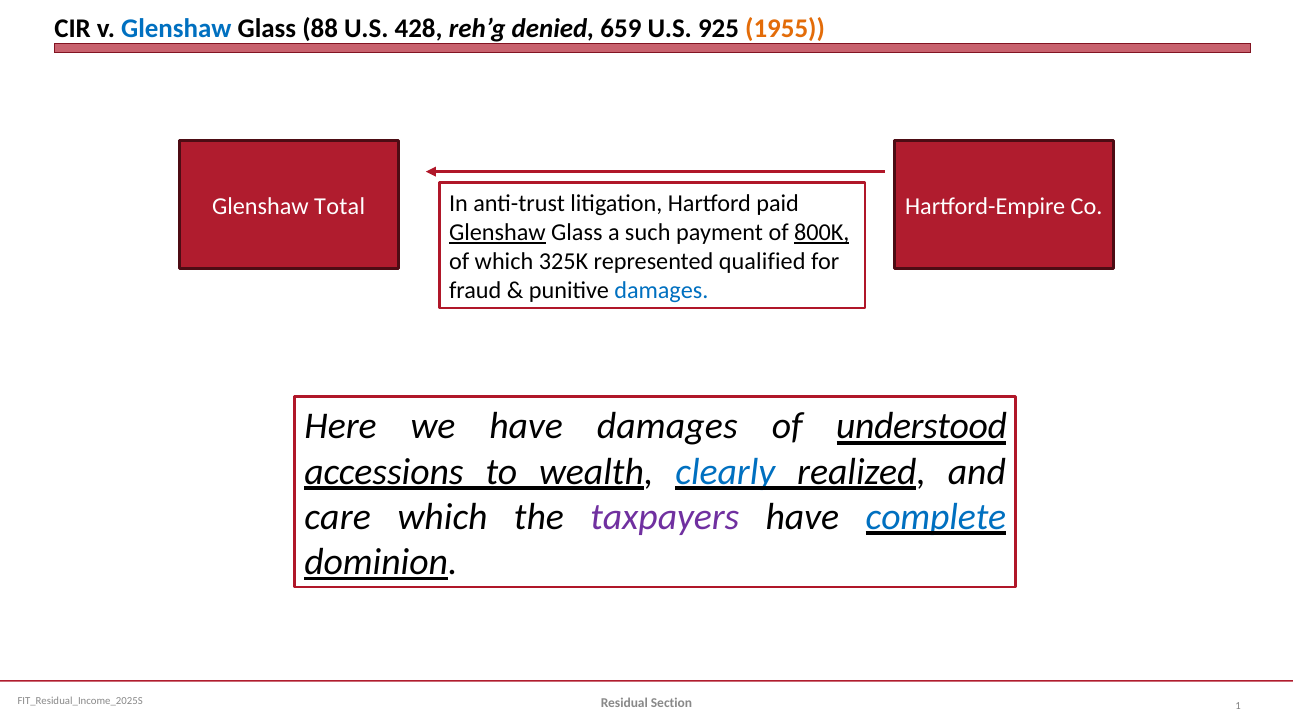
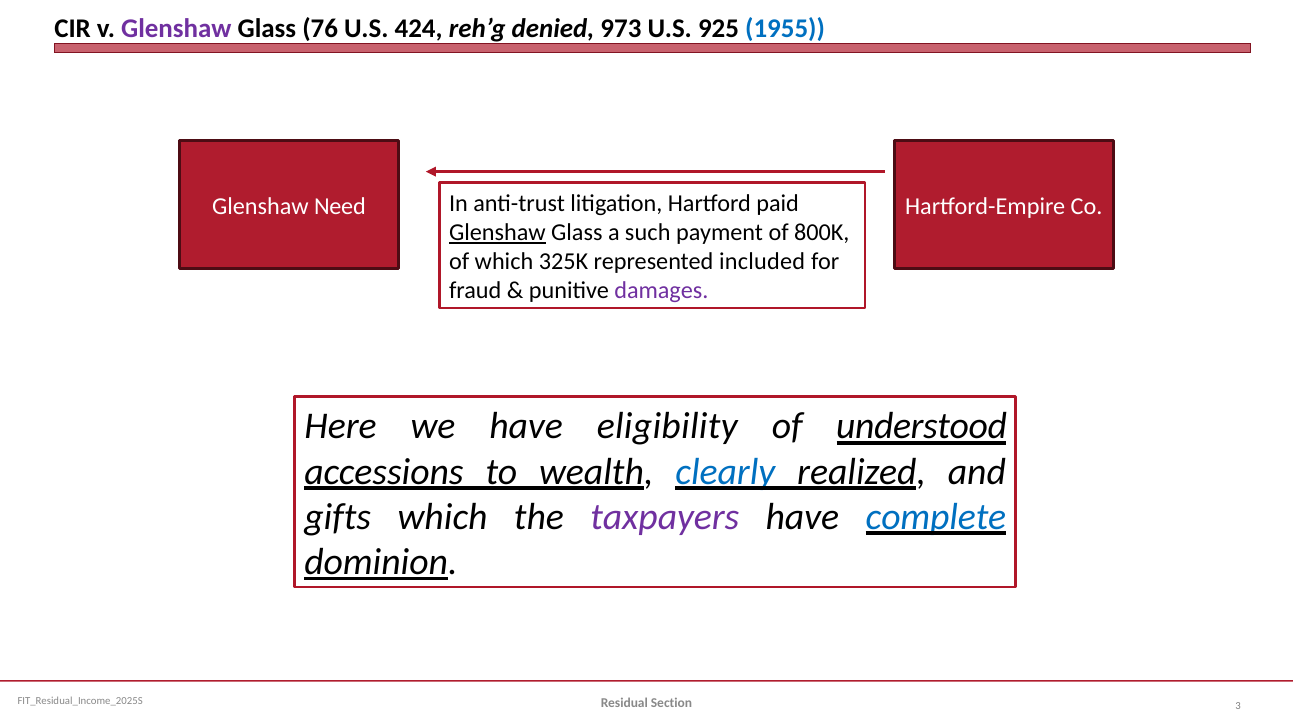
Glenshaw colour: blue -> purple (176, 29)
88: 88 -> 76 (320, 29)
428: 428 -> 424 (419, 29)
659: 659 -> 973 (621, 29)
1955 colour: orange -> blue (785, 29)
Total: Total -> Need (340, 206)
800K underline: present -> none (822, 233)
qualified: qualified -> included (762, 262)
damages colour: blue -> purple (661, 291)
have damages: damages -> eligibility (667, 427)
care: care -> gifts (338, 517)
1: 1 -> 3 (1238, 706)
